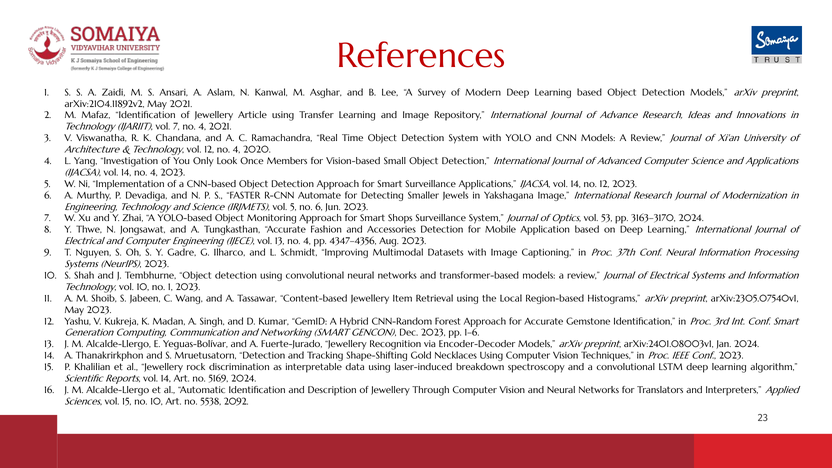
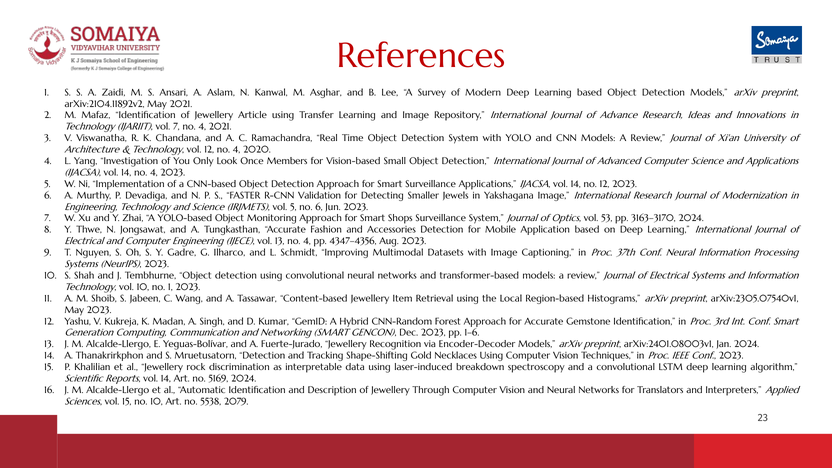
Automate: Automate -> Validation (320, 195)
2092: 2092 -> 2079 (236, 402)
